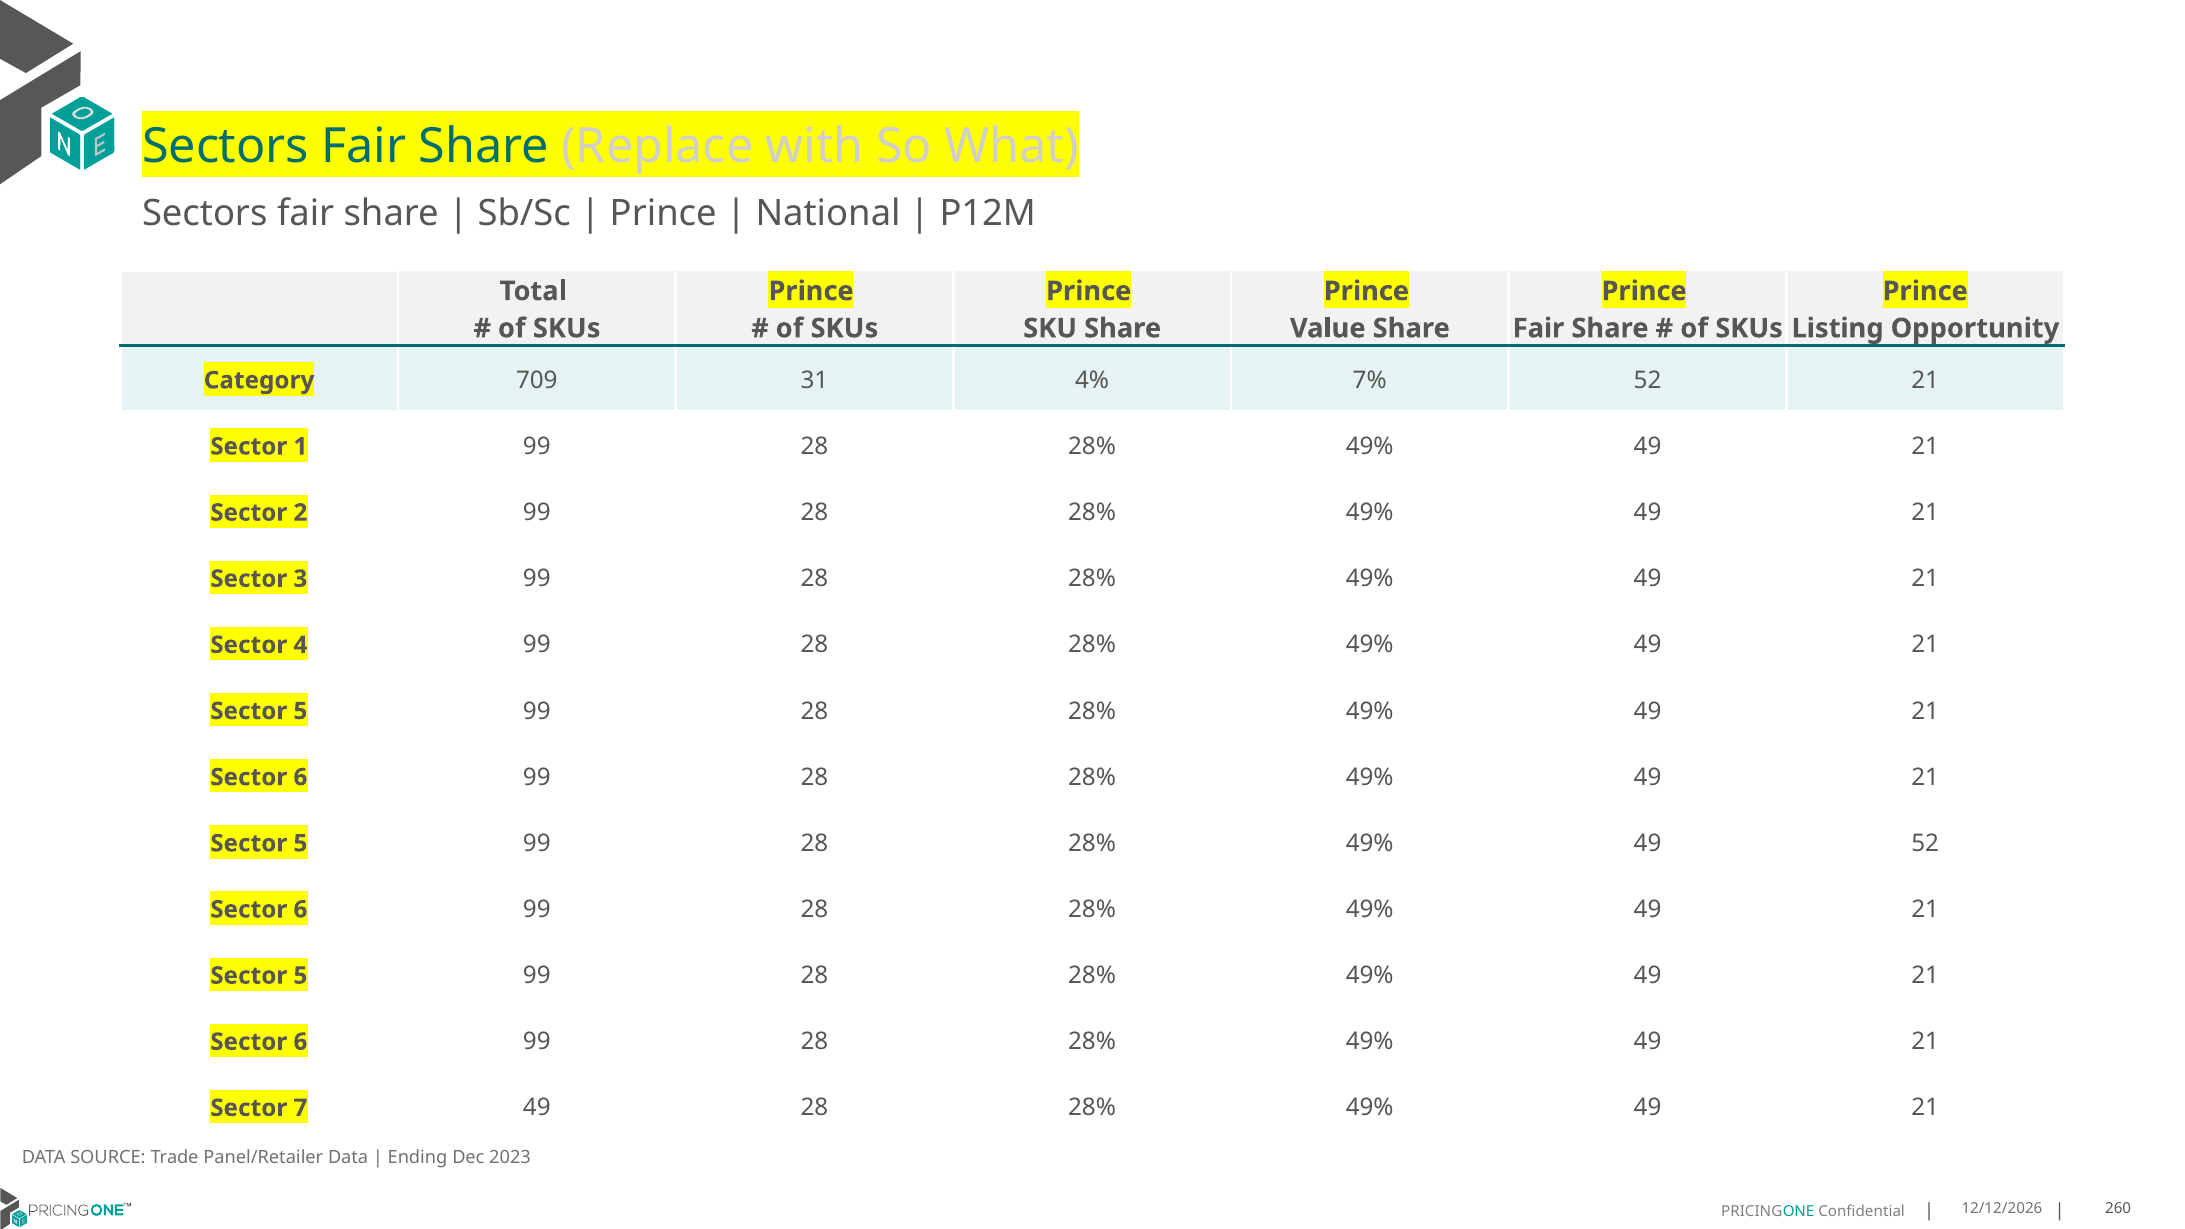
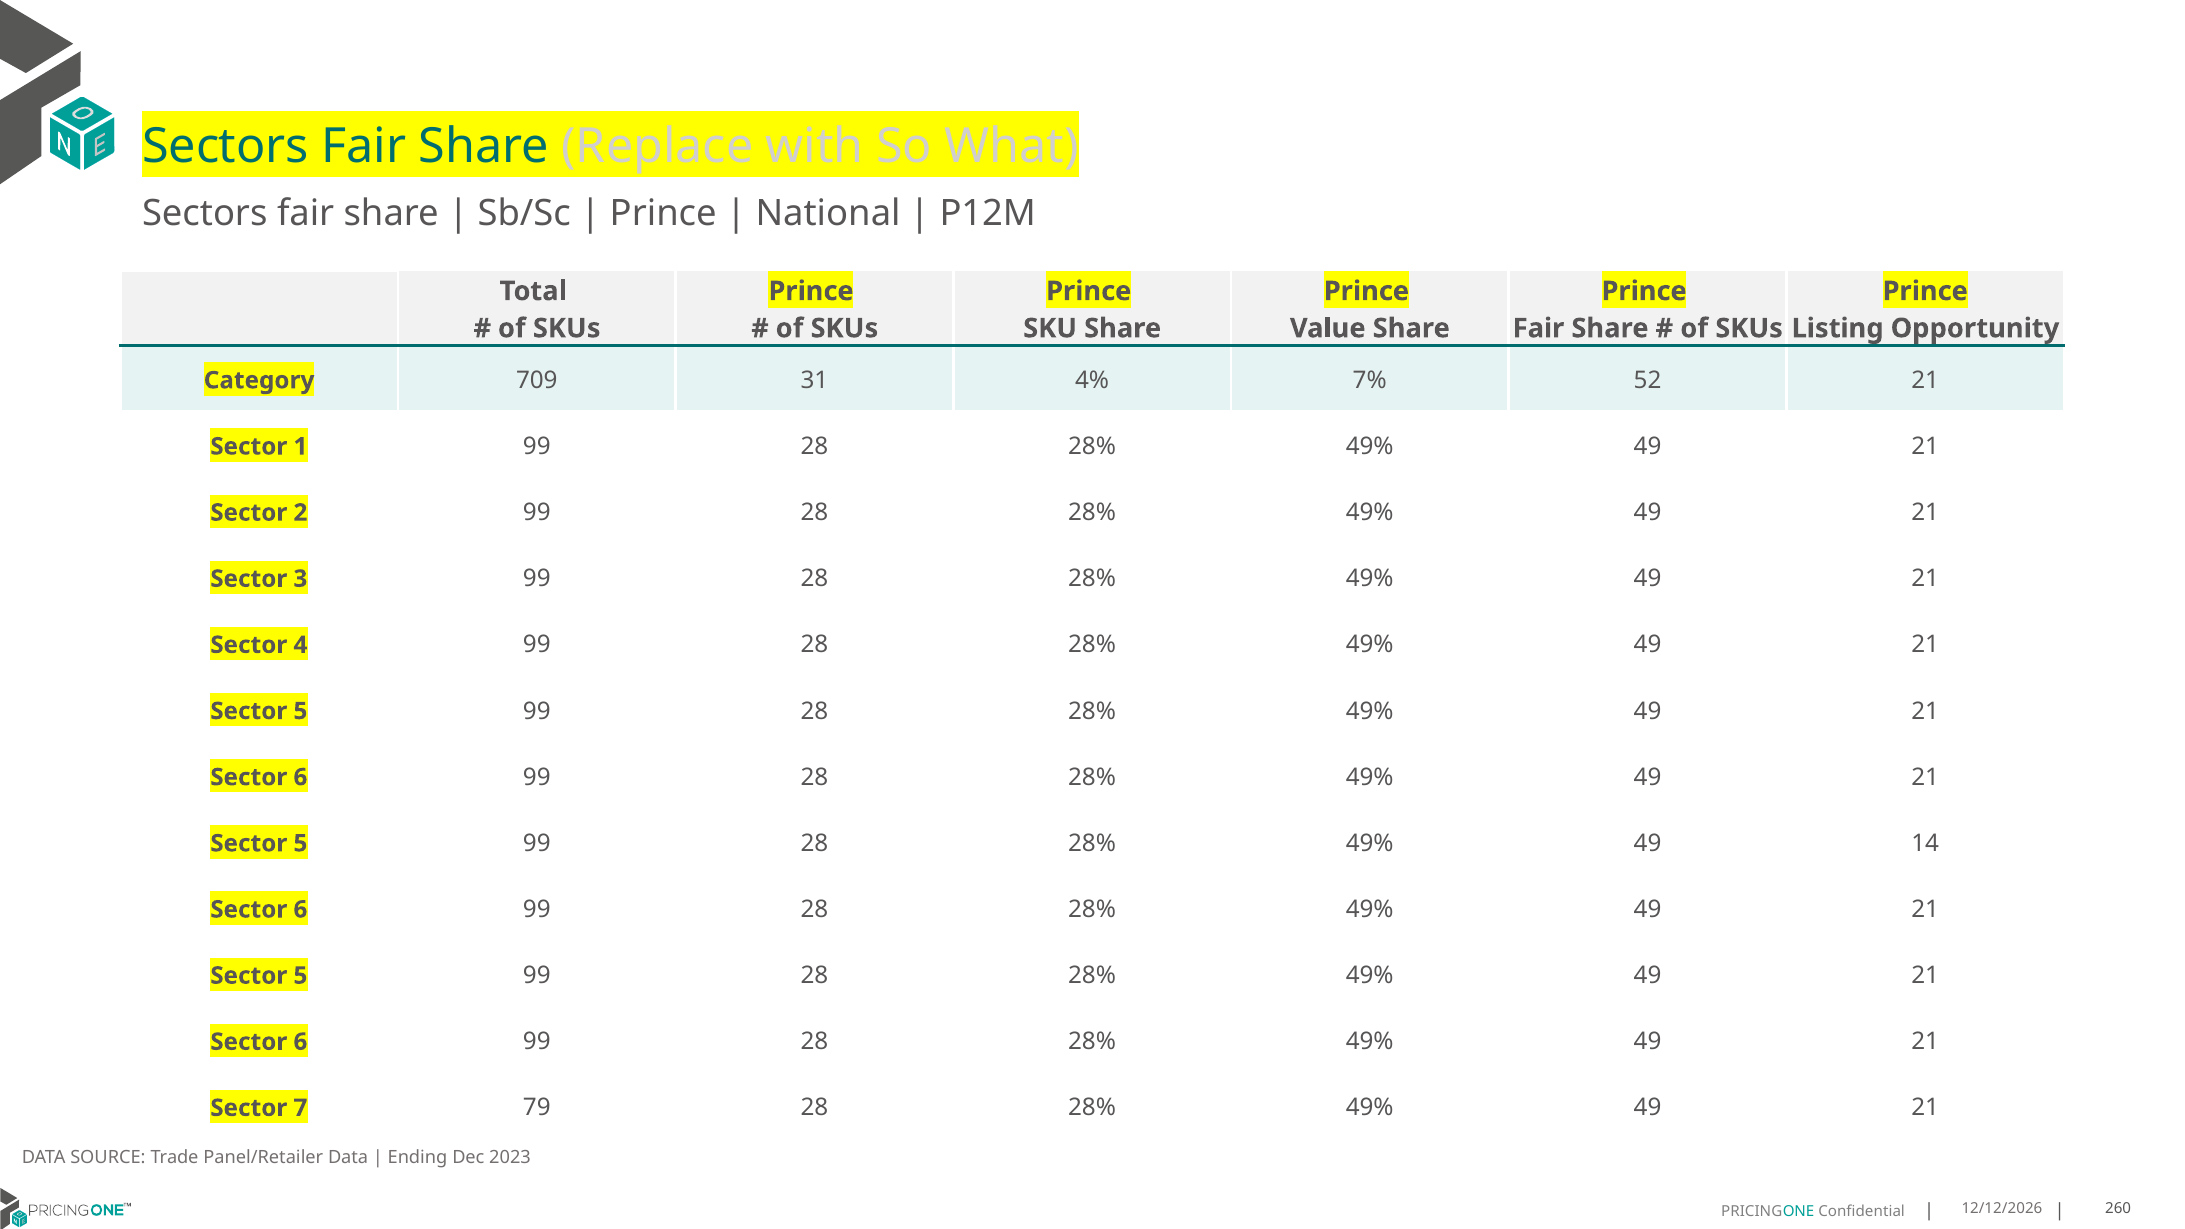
49 52: 52 -> 14 (1925, 843)
7 49: 49 -> 79 (537, 1108)
